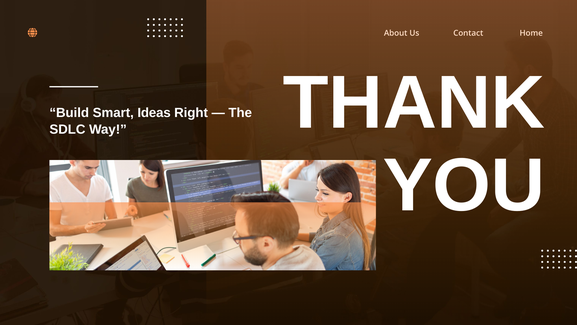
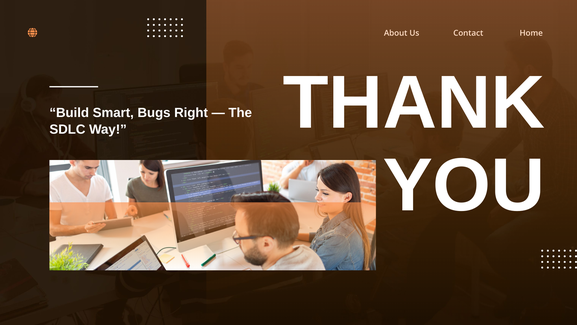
Ideas: Ideas -> Bugs (154, 113)
